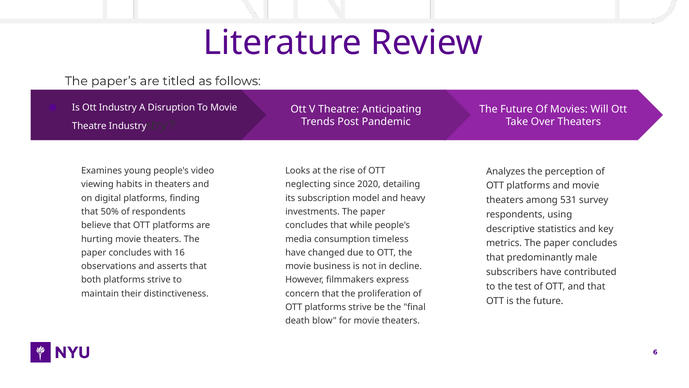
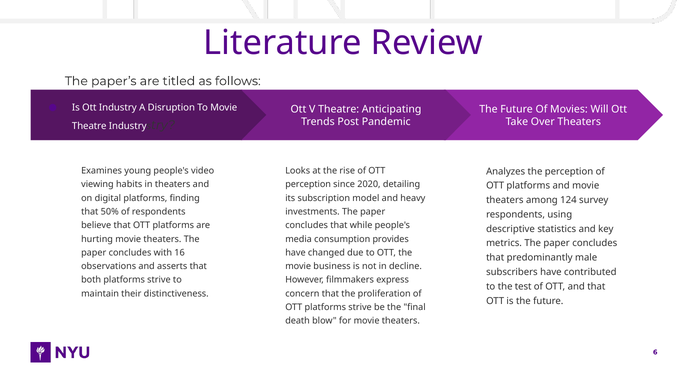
neglecting: neglecting -> perception (308, 184)
531: 531 -> 124 (568, 200)
timeless: timeless -> provides (391, 239)
